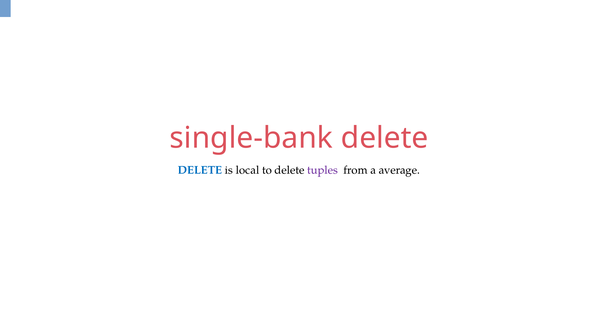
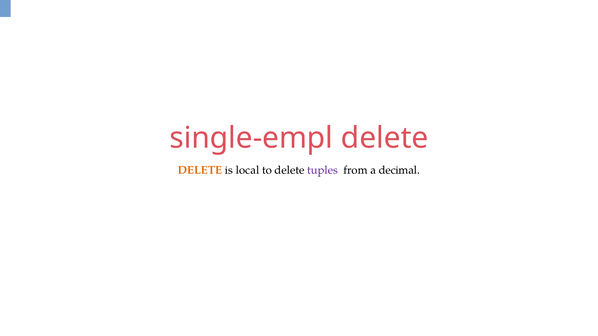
single-bank: single-bank -> single-empl (251, 138)
DELETE colour: blue -> orange (200, 170)
average: average -> decimal (399, 170)
